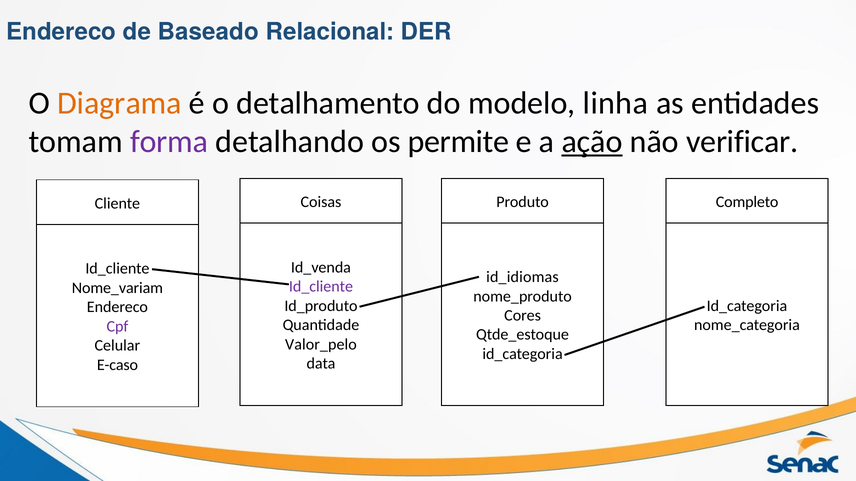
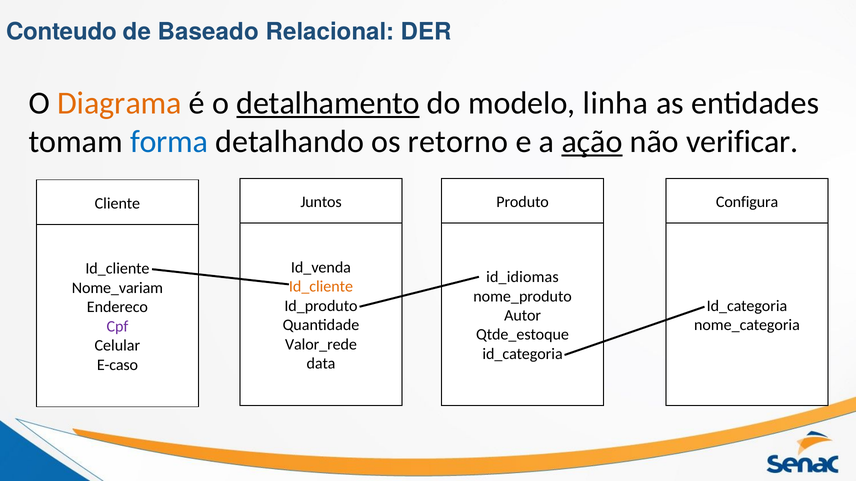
Endereco: Endereco -> Conteudo (61, 32)
detalhamento underline: none -> present (328, 103)
forma colour: purple -> blue (169, 142)
permite: permite -> retorno (458, 142)
Coisas: Coisas -> Juntos (321, 202)
Completo: Completo -> Configura (747, 202)
Id_cliente colour: purple -> orange (321, 287)
Cores: Cores -> Autor (523, 316)
Valor_pelo: Valor_pelo -> Valor_rede (321, 345)
